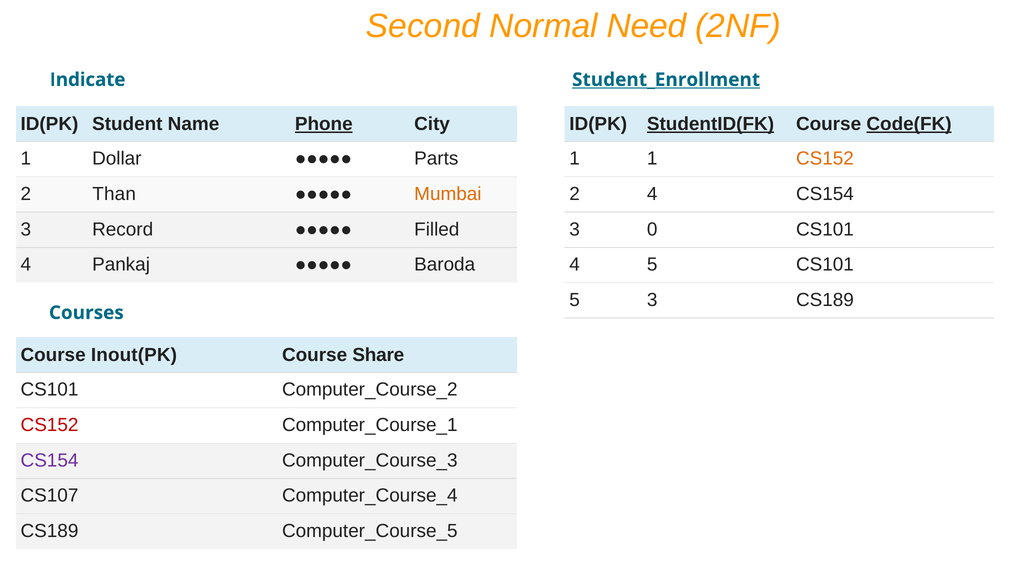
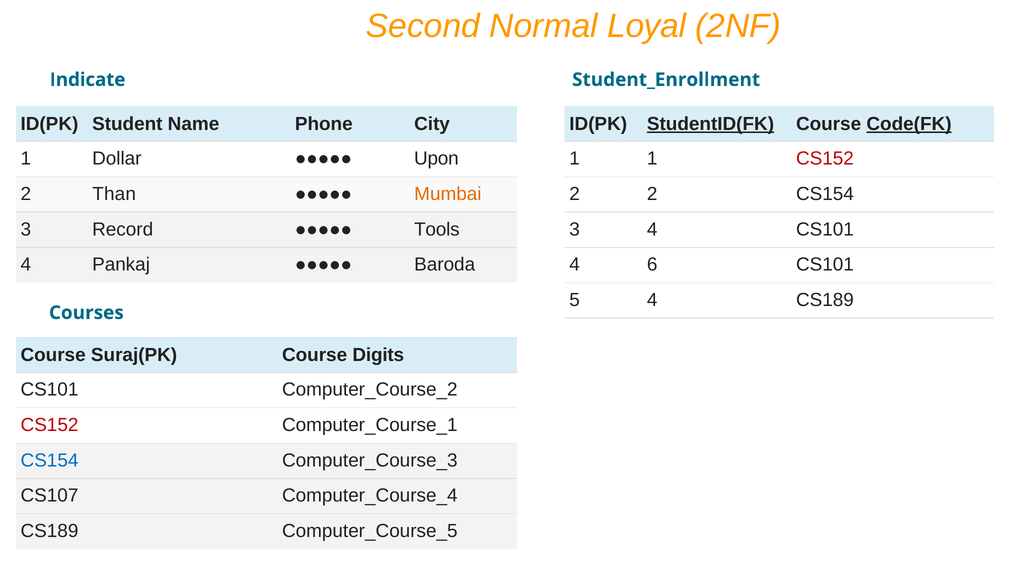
Need: Need -> Loyal (647, 26)
Student_Enrollment underline: present -> none (666, 80)
Phone underline: present -> none (324, 124)
Parts: Parts -> Upon (436, 159)
CS152 colour: orange -> red (825, 159)
2 4: 4 -> 2 (652, 194)
Filled: Filled -> Tools (437, 229)
3 0: 0 -> 4 (652, 229)
4 5: 5 -> 6 (652, 265)
5 3: 3 -> 4 (652, 300)
Inout(PK: Inout(PK -> Suraj(PK (134, 355)
Share: Share -> Digits (378, 355)
CS154 colour: purple -> blue (50, 460)
